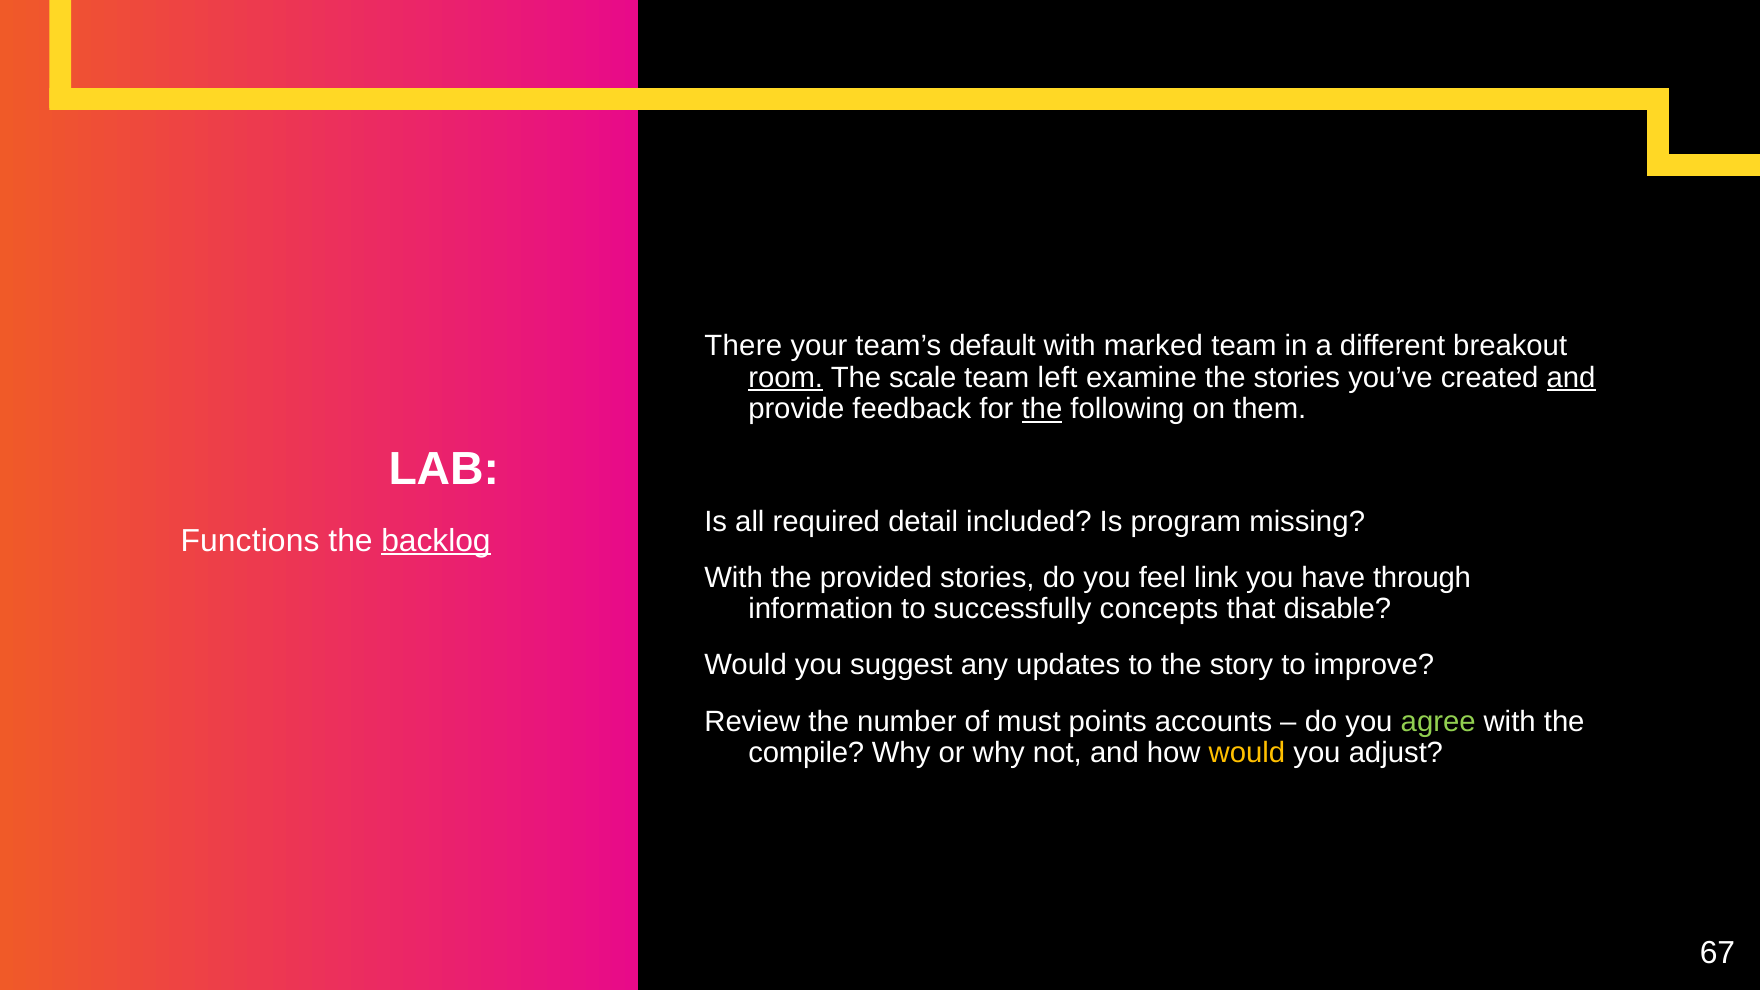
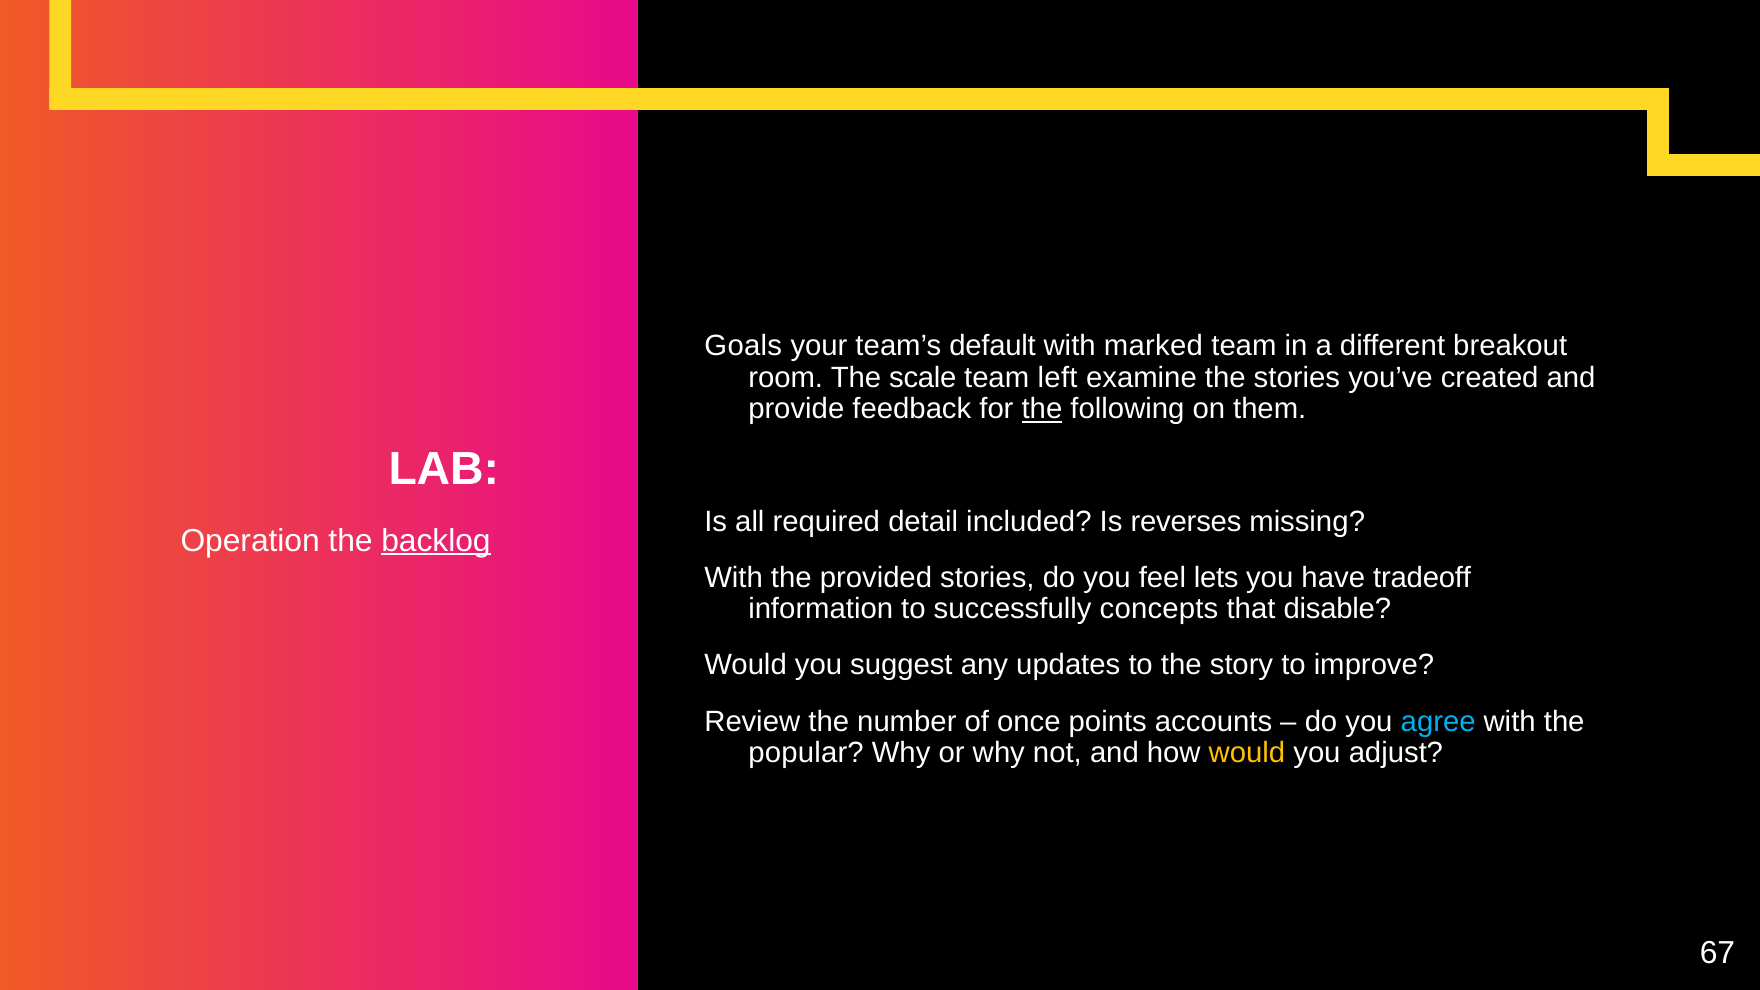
There: There -> Goals (743, 346)
room underline: present -> none (786, 377)
and underline: present -> none (1571, 377)
program: program -> reverses (1186, 521)
Functions: Functions -> Operation (250, 541)
link: link -> lets (1216, 578)
through: through -> tradeoff (1422, 578)
must: must -> once (1029, 721)
agree colour: light green -> light blue (1438, 721)
compile: compile -> popular (806, 753)
